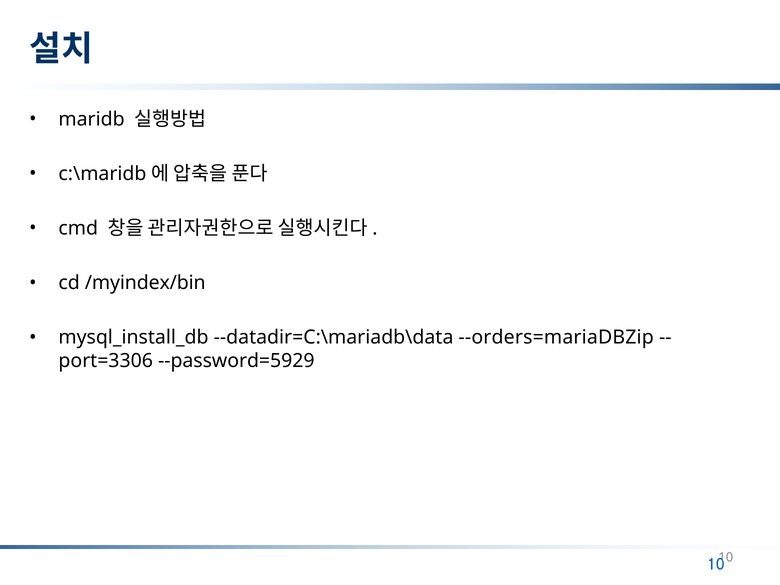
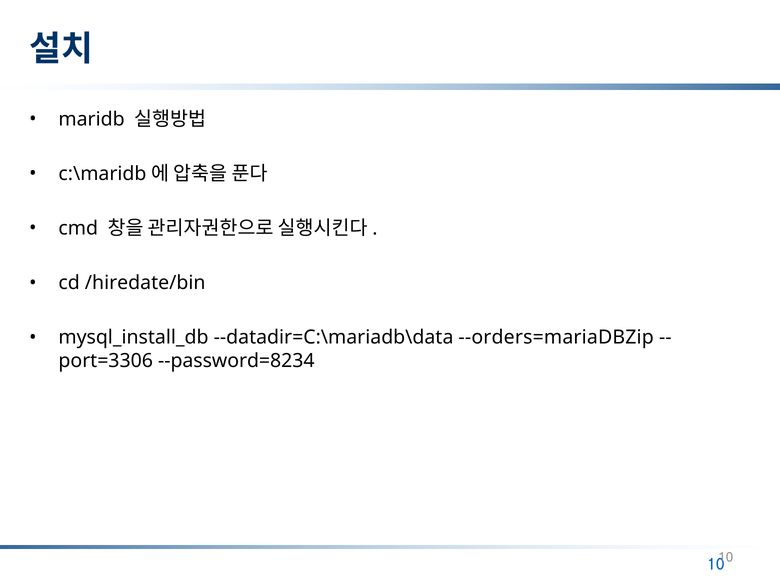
/myindex/bin: /myindex/bin -> /hiredate/bin (145, 283)
--password=5929: --password=5929 -> --password=8234 (236, 361)
